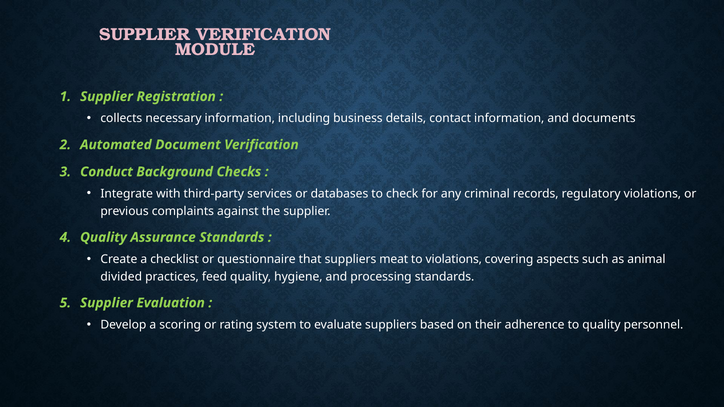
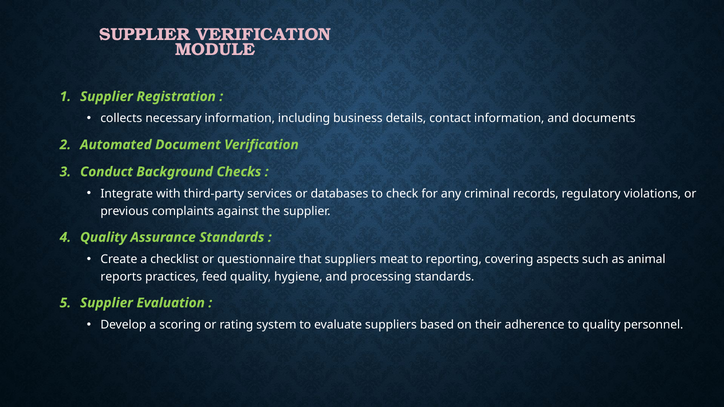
to violations: violations -> reporting (454, 259)
divided: divided -> reports (121, 277)
